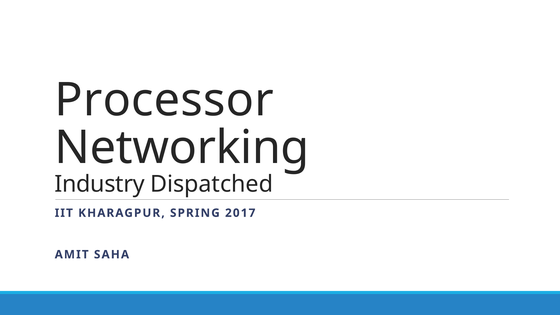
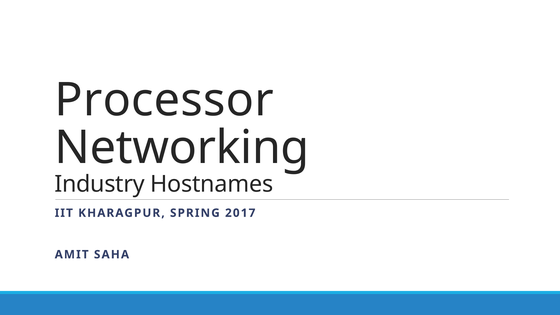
Dispatched: Dispatched -> Hostnames (212, 184)
